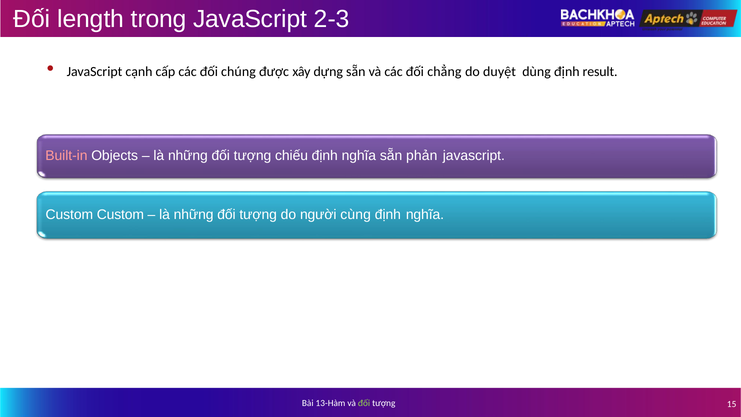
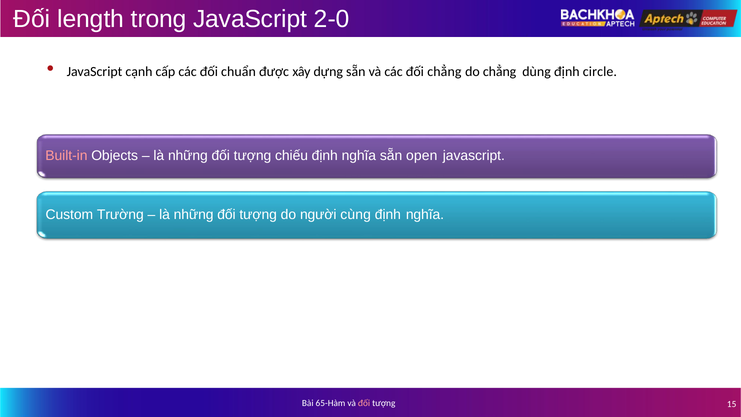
2-3: 2-3 -> 2-0 (332, 19)
chúng: chúng -> chuẩn (238, 72)
do duyệt: duyệt -> chẳng (500, 72)
result: result -> circle (600, 72)
phản: phản -> open (422, 156)
Custom Custom: Custom -> Trường (120, 214)
13-Hàm: 13-Hàm -> 65-Hàm (330, 403)
đối colour: light green -> pink (364, 403)
